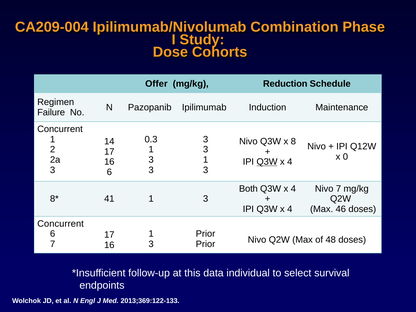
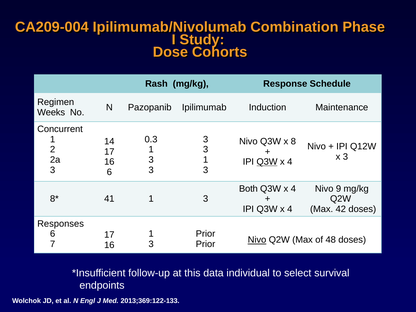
Offer: Offer -> Rash (156, 84)
Reduction: Reduction -> Response (285, 84)
Failure: Failure -> Weeks (51, 112)
x 0: 0 -> 3 (345, 157)
Nivo 7: 7 -> 9 (339, 189)
46: 46 -> 42 (341, 209)
Concurrent: Concurrent -> Responses (61, 224)
Nivo underline: none -> present (257, 240)
